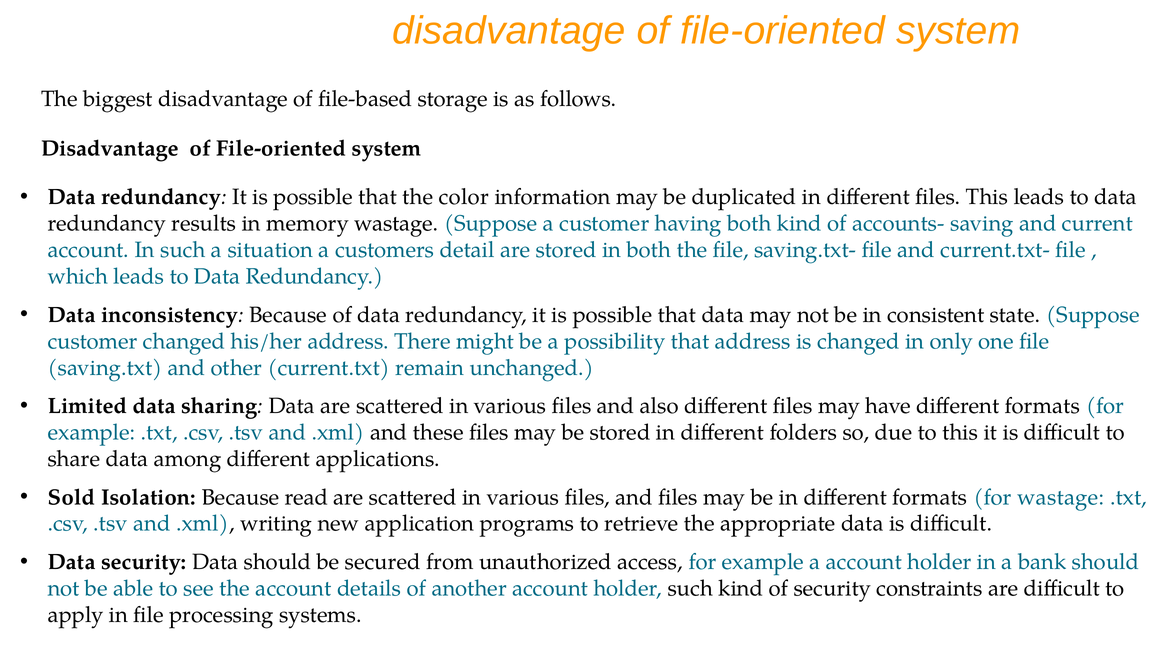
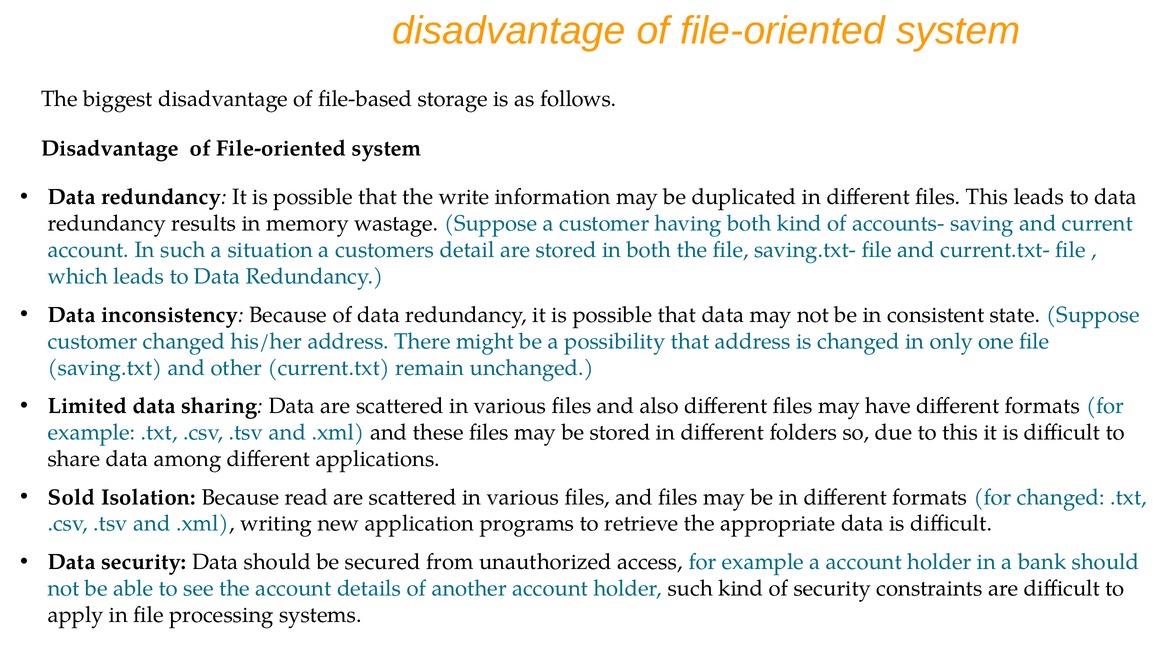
color: color -> write (464, 197)
for wastage: wastage -> changed (1061, 497)
